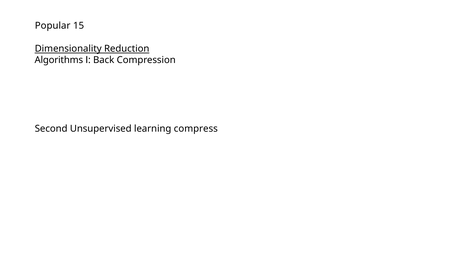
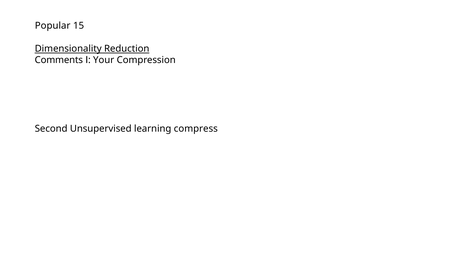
Algorithms: Algorithms -> Comments (59, 60)
Back: Back -> Your (104, 60)
